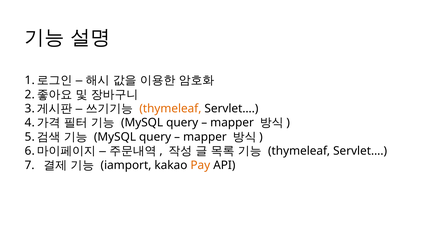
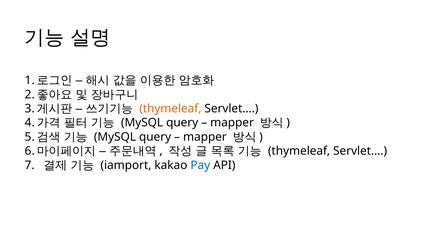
Pay colour: orange -> blue (200, 165)
